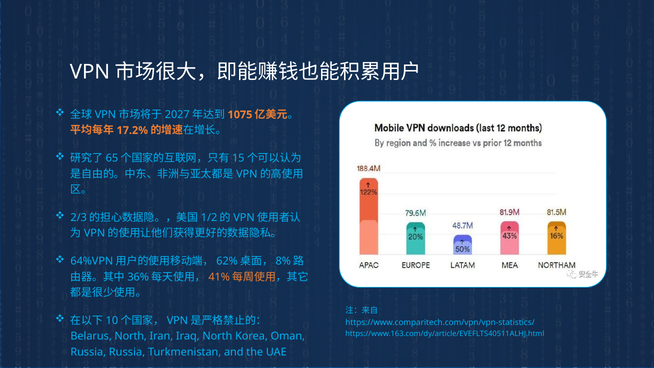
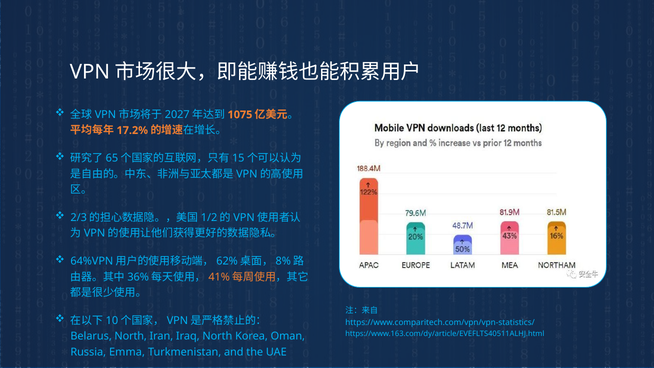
Russia Russia: Russia -> Emma (127, 352)
